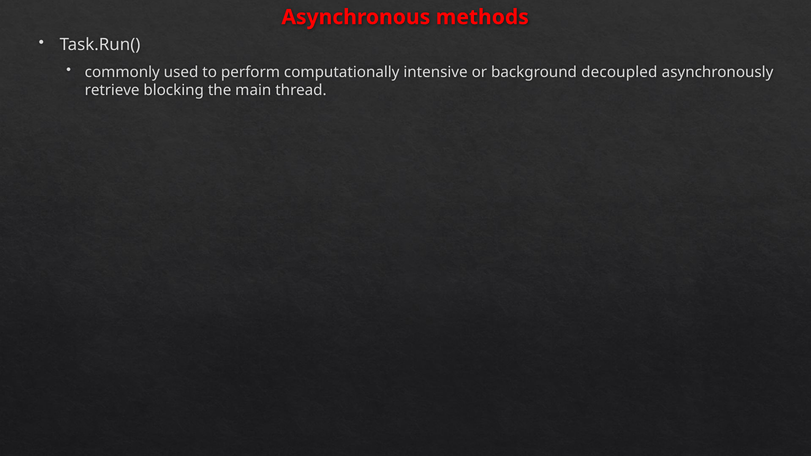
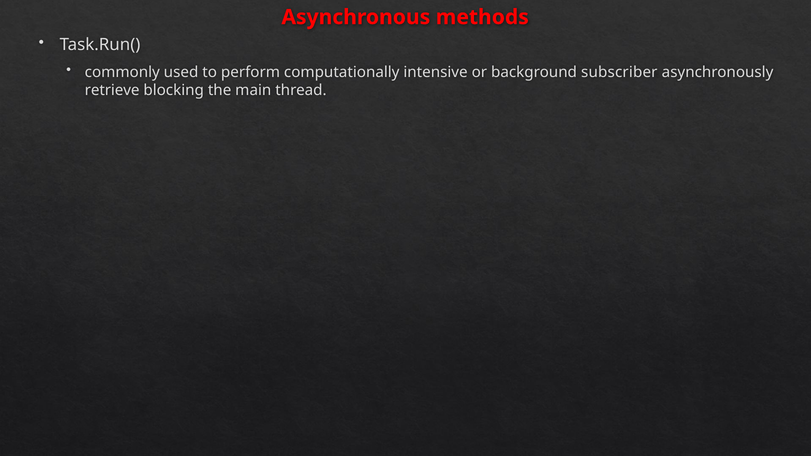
decoupled: decoupled -> subscriber (619, 72)
